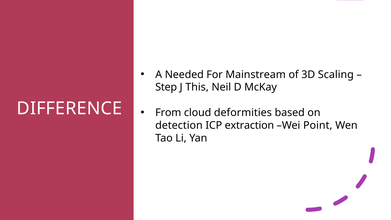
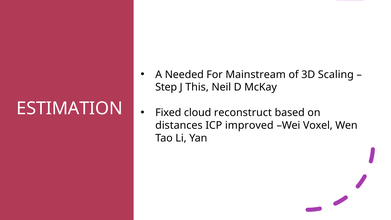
DIFFERENCE: DIFFERENCE -> ESTIMATION (70, 108)
From: From -> Fixed (168, 113)
deformities: deformities -> reconstruct (243, 113)
detection: detection -> distances (179, 125)
extraction: extraction -> improved (249, 125)
Point: Point -> Voxel (318, 125)
